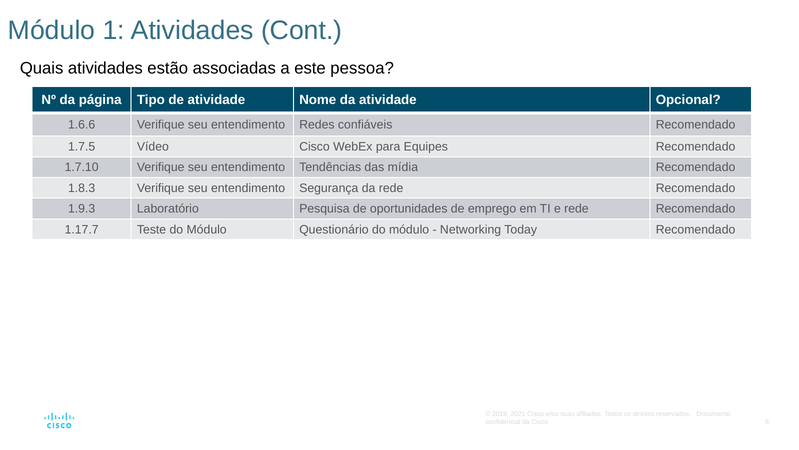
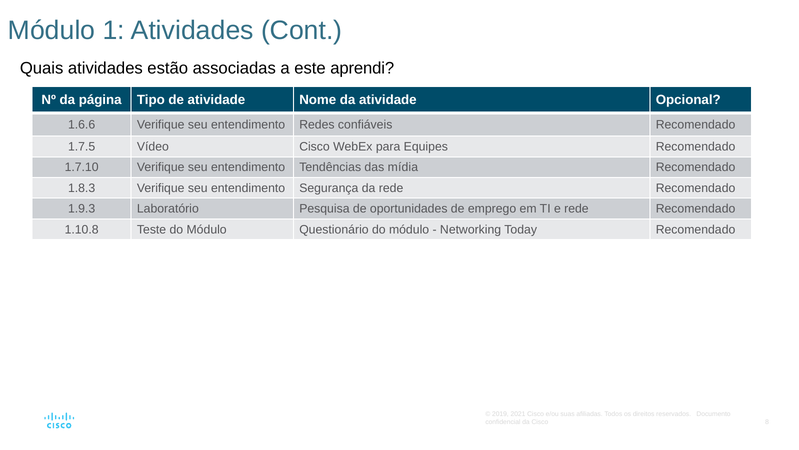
pessoa: pessoa -> aprendi (362, 68)
1.17.7: 1.17.7 -> 1.10.8 (82, 229)
